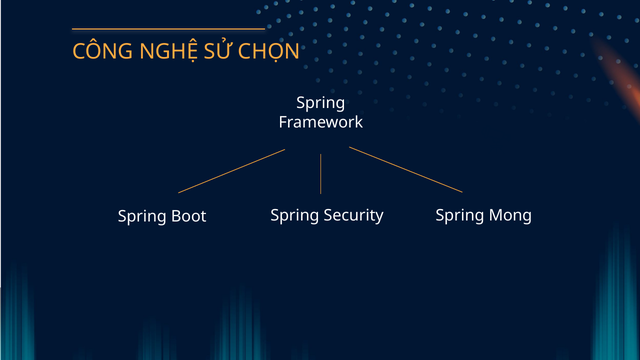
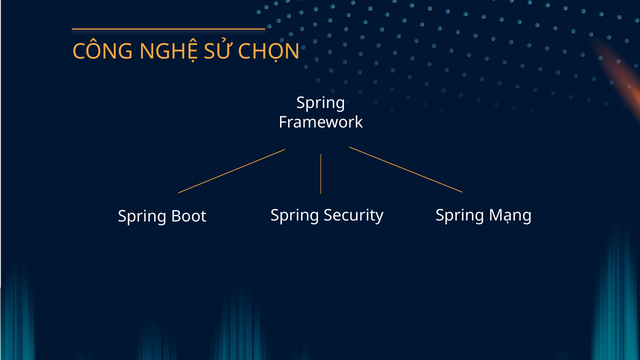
Mong: Mong -> Mạng (510, 216)
